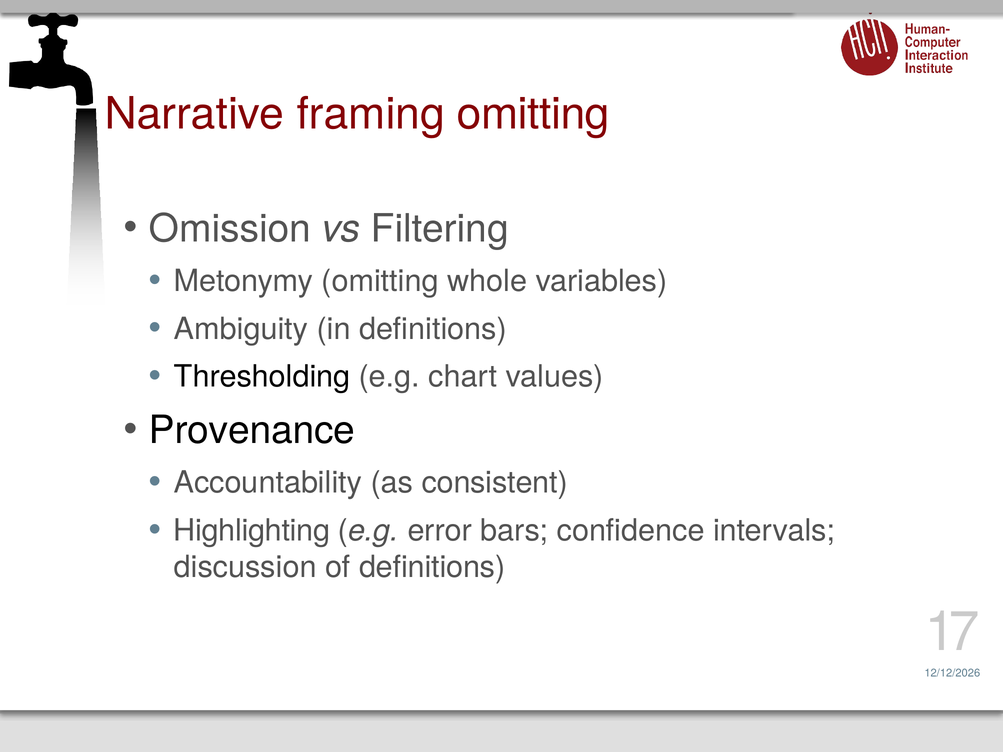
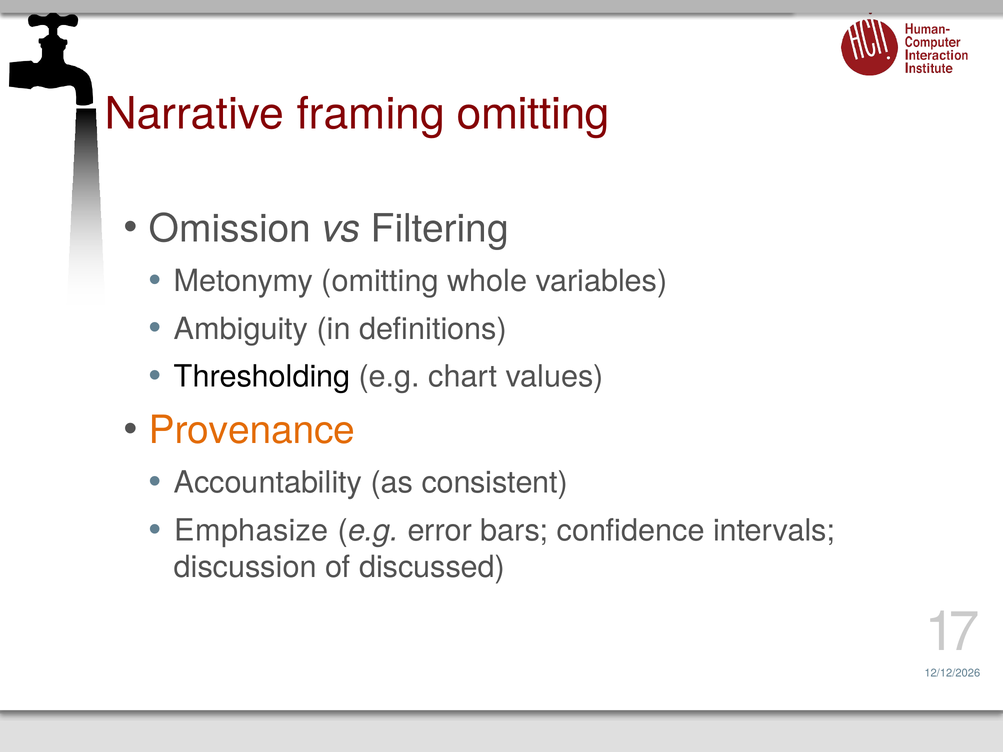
Provenance colour: black -> orange (252, 430)
Highlighting: Highlighting -> Emphasize (251, 531)
of definitions: definitions -> discussed (432, 567)
